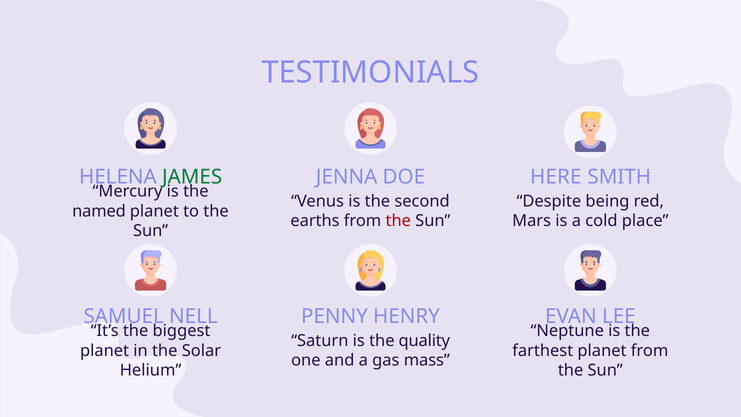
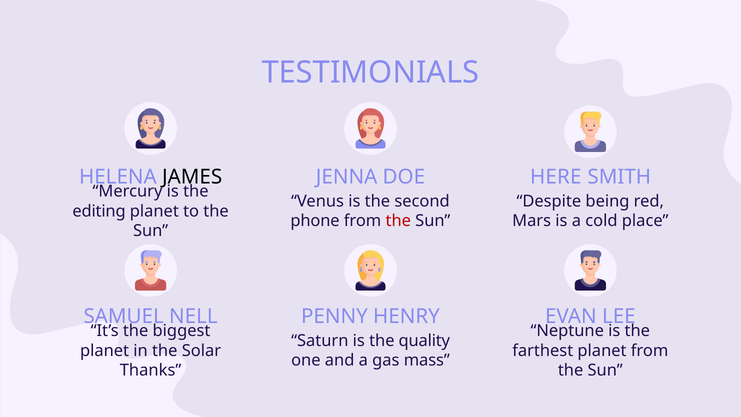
JAMES colour: green -> black (192, 177)
named: named -> editing (99, 211)
earths: earths -> phone (315, 221)
Helium: Helium -> Thanks (151, 370)
